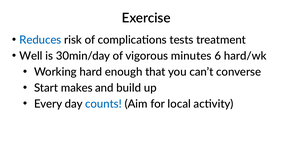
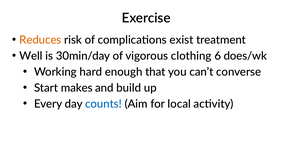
Reduces colour: blue -> orange (40, 40)
tests: tests -> exist (181, 40)
minutes: minutes -> clothing (191, 56)
hard/wk: hard/wk -> does/wk (245, 56)
